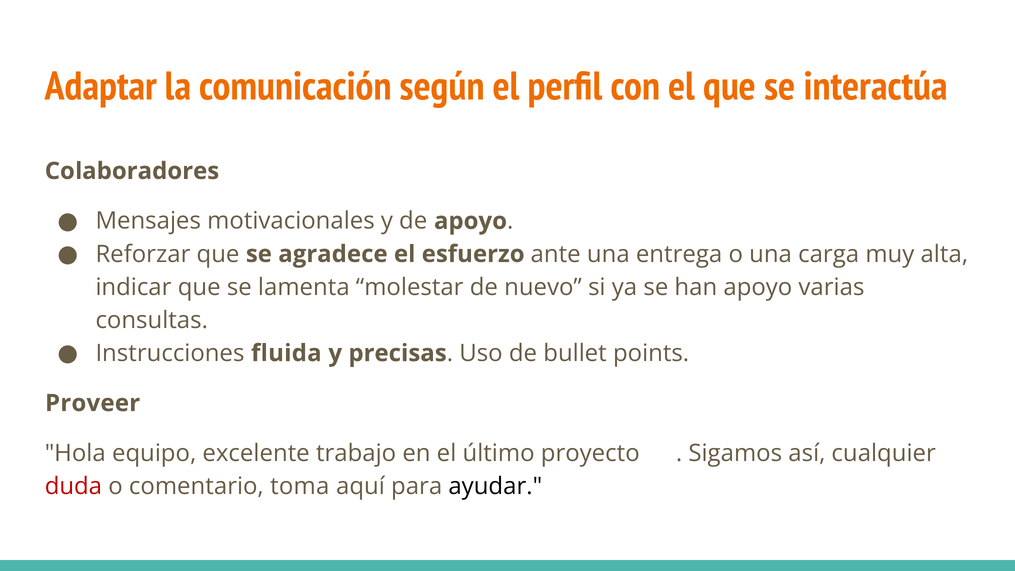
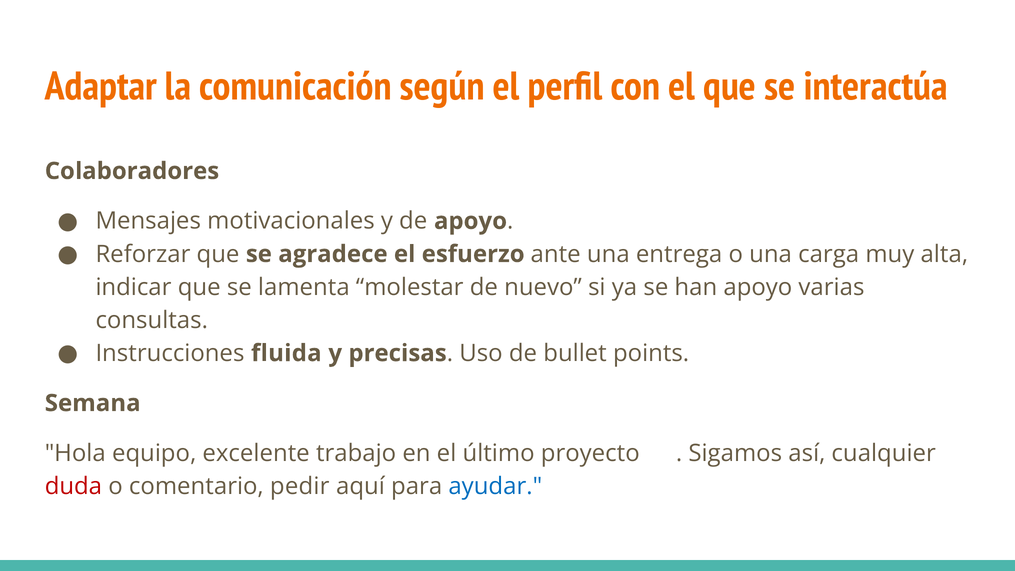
Proveer: Proveer -> Semana (93, 403)
toma: toma -> pedir (300, 486)
ayudar colour: black -> blue (495, 486)
